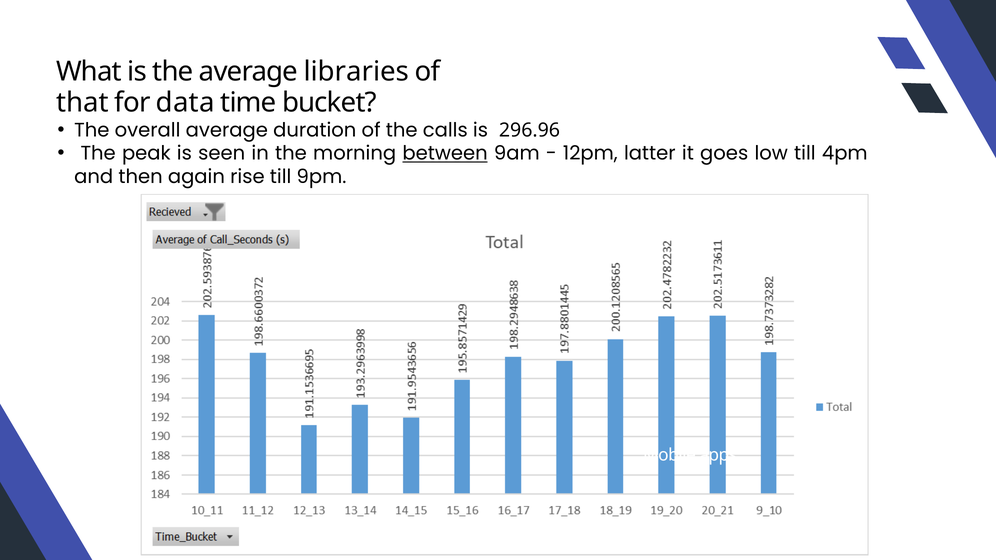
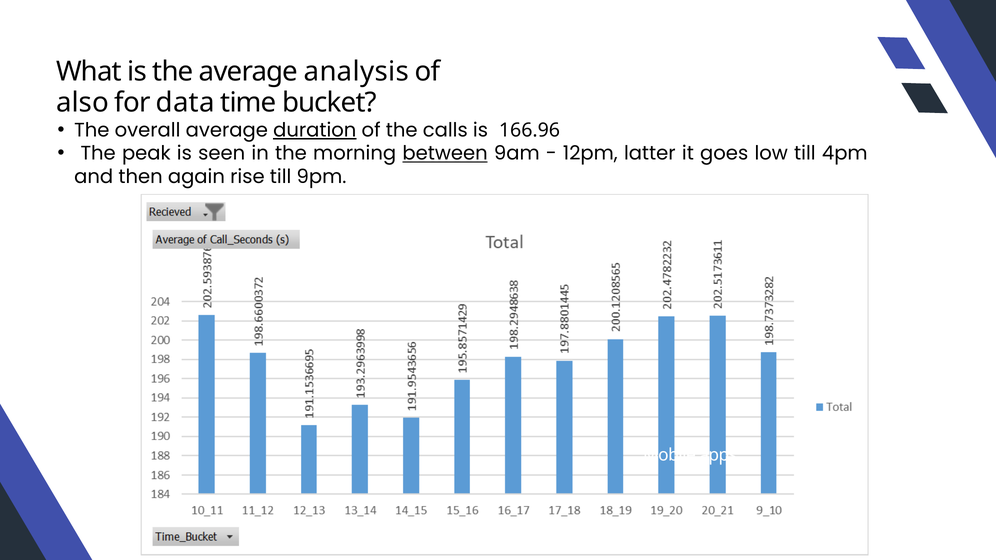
libraries: libraries -> analysis (356, 72)
that: that -> also (82, 103)
duration underline: none -> present (315, 130)
296.96: 296.96 -> 166.96 (529, 130)
